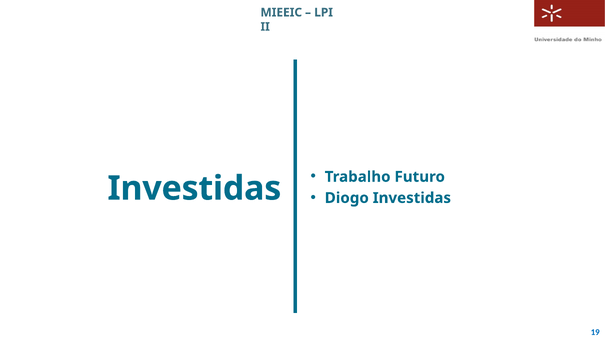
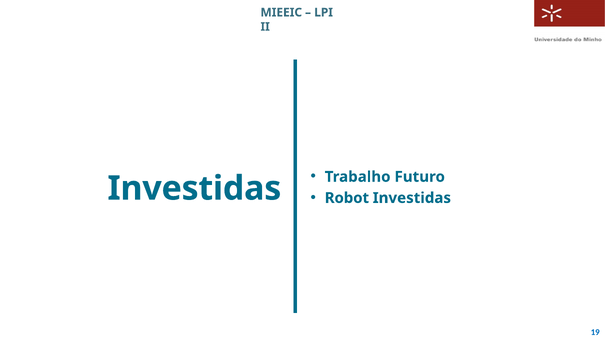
Diogo: Diogo -> Robot (347, 198)
